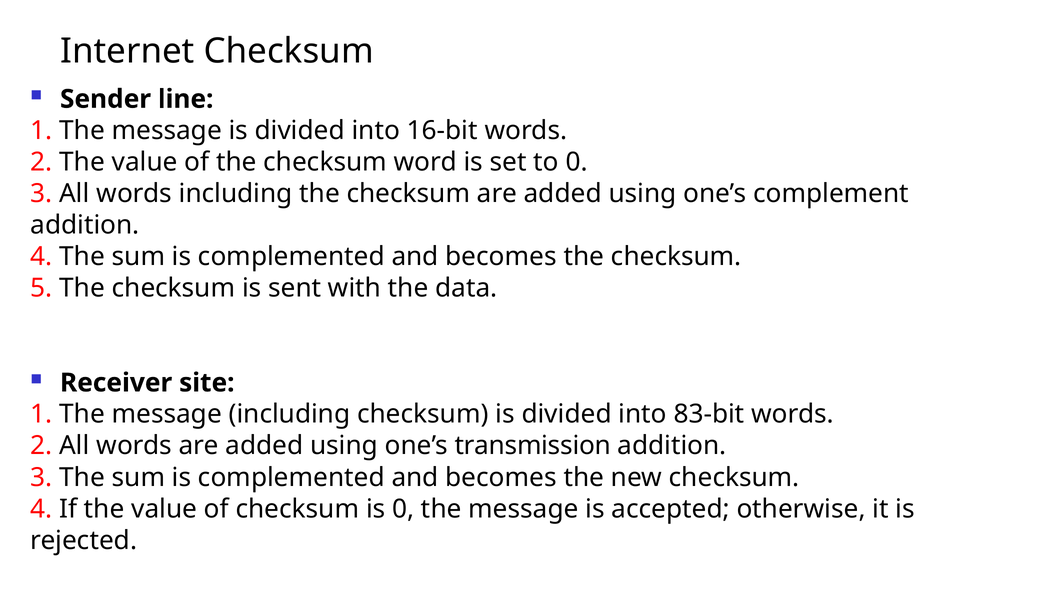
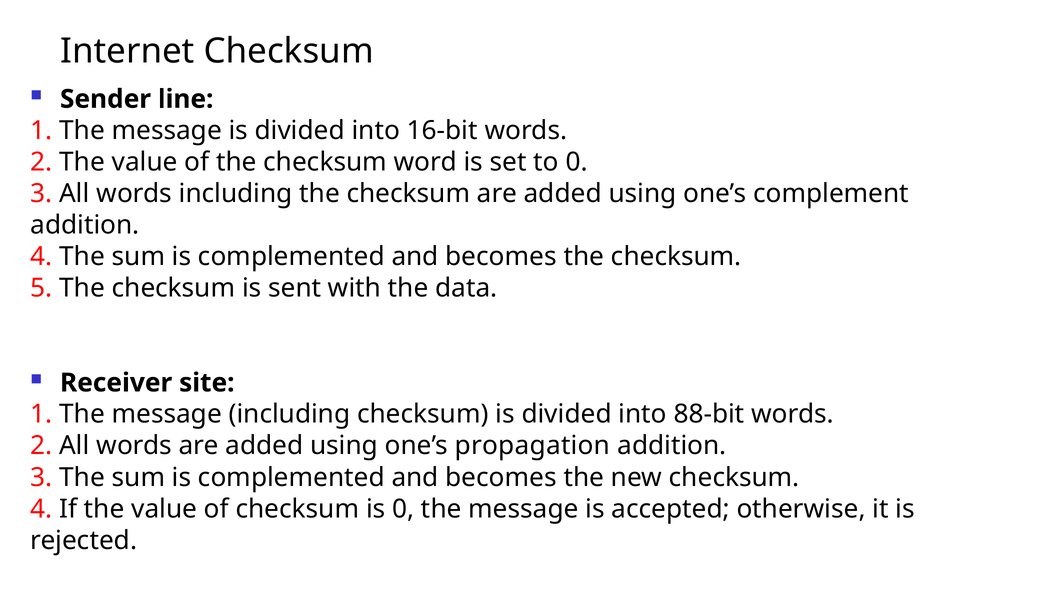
83-bit: 83-bit -> 88-bit (709, 414)
transmission: transmission -> propagation (532, 446)
